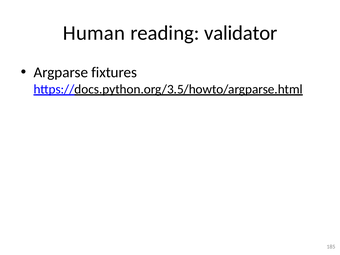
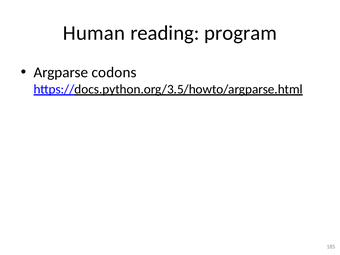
validator: validator -> program (241, 33)
fixtures: fixtures -> codons (114, 72)
